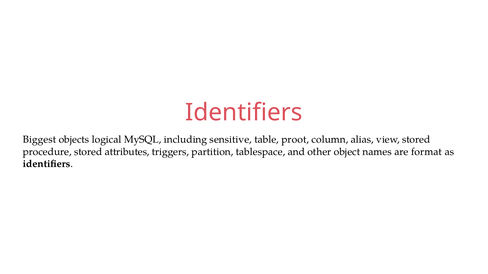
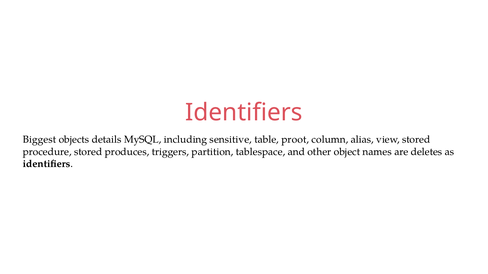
logical: logical -> details (107, 140)
attributes: attributes -> produces (127, 152)
format: format -> deletes (427, 152)
